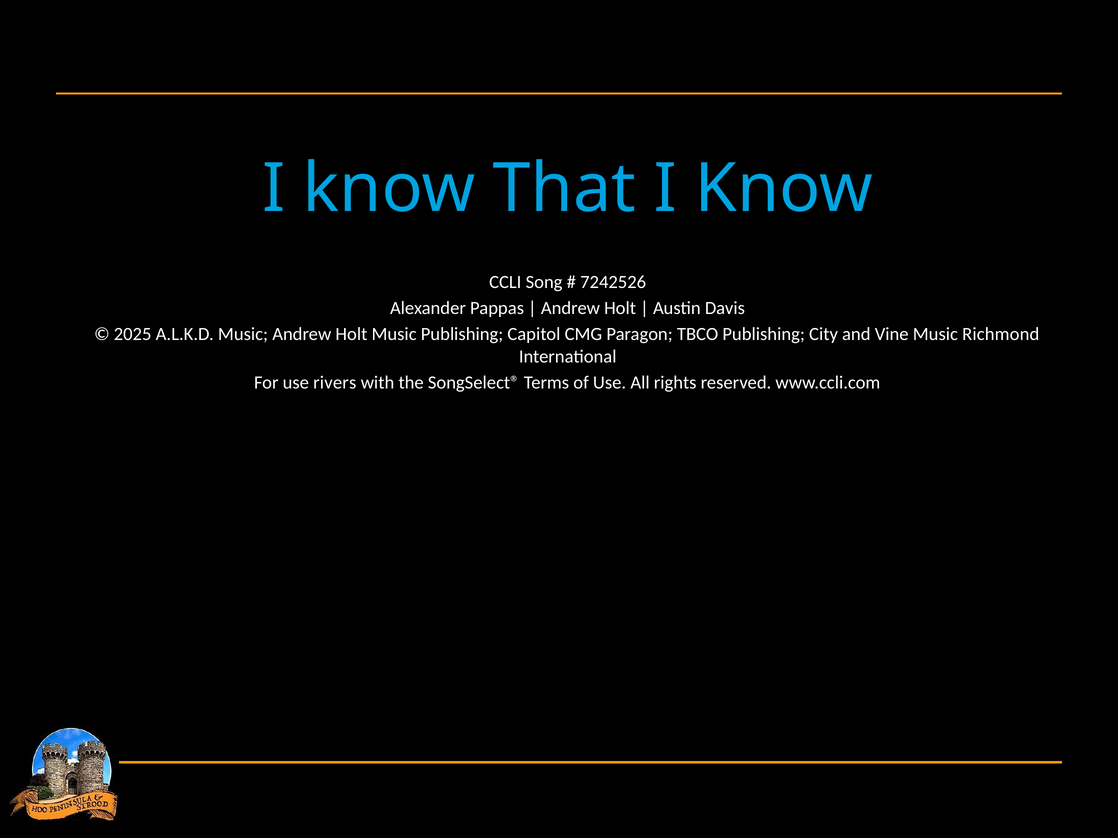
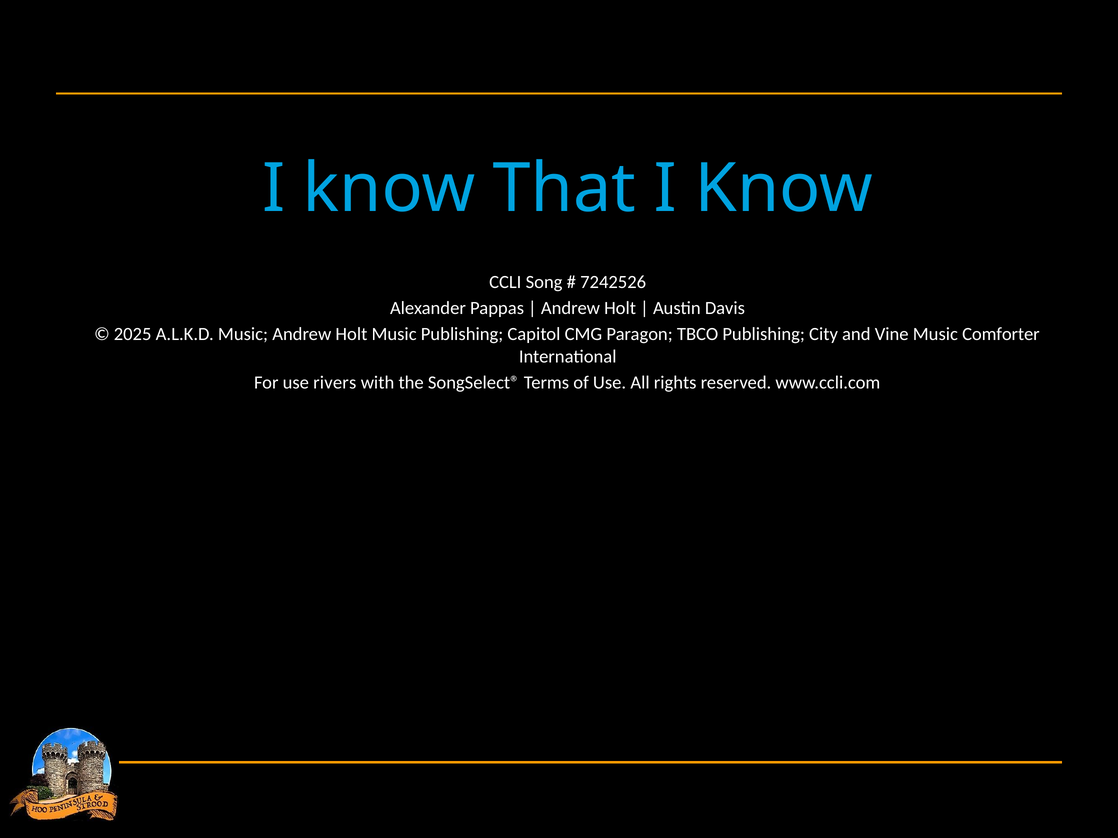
Richmond: Richmond -> Comforter (1001, 334)
